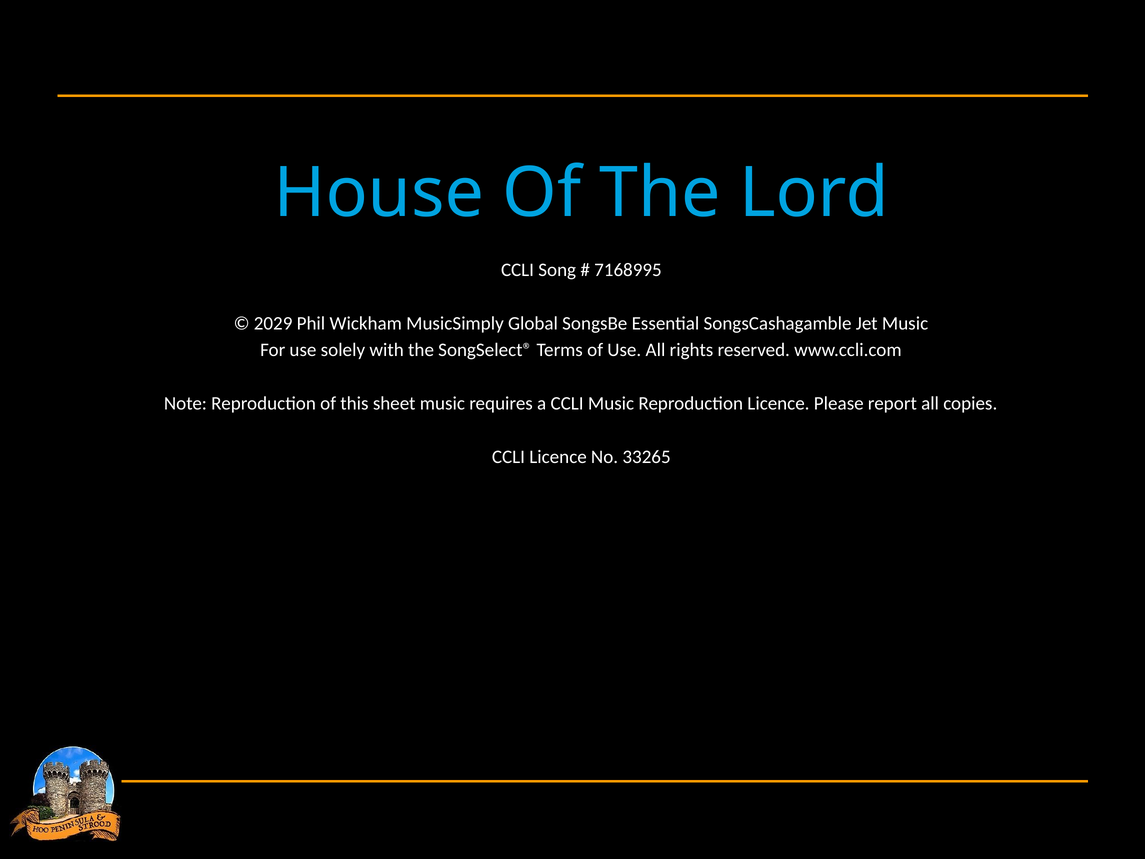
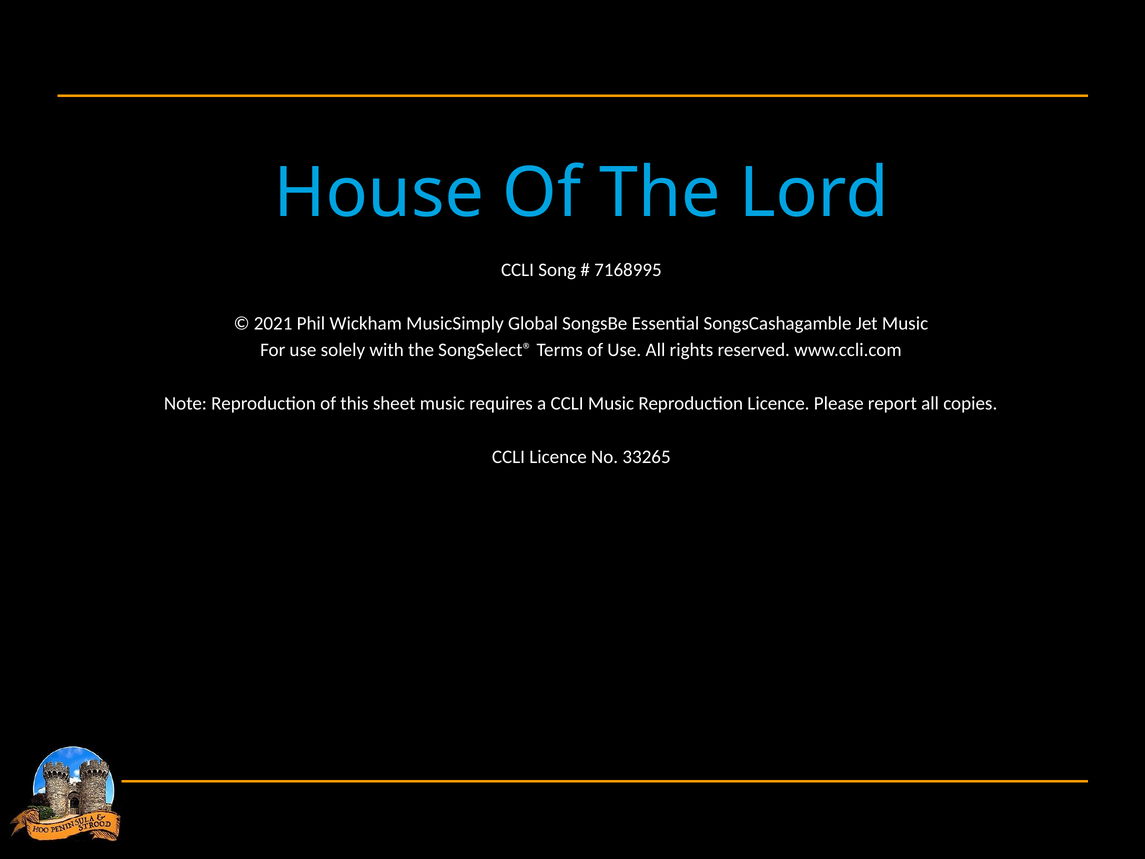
2029: 2029 -> 2021 (273, 323)
